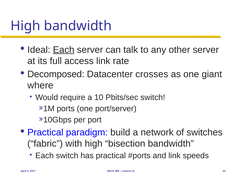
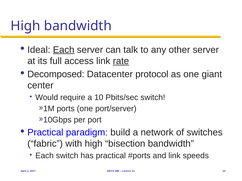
rate underline: none -> present (121, 61)
crosses: crosses -> protocol (152, 74)
where: where -> center (40, 86)
